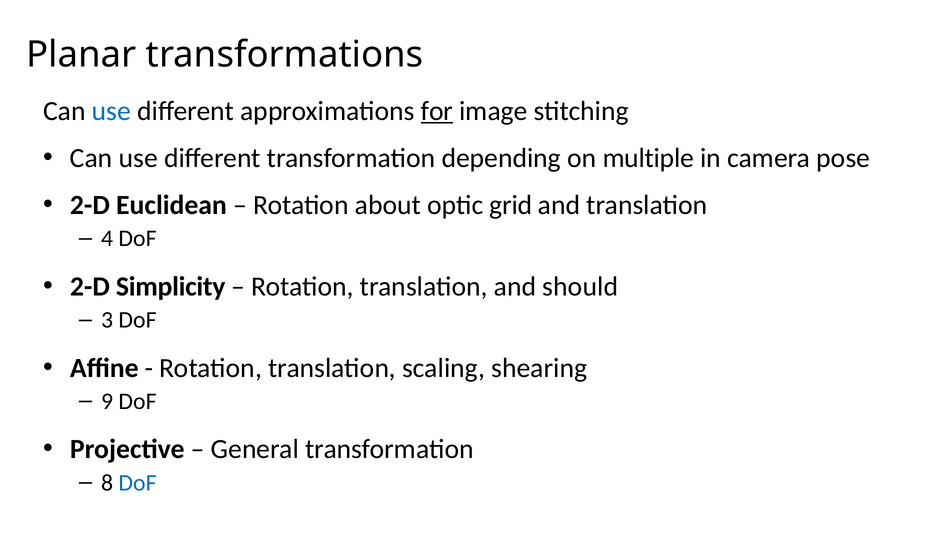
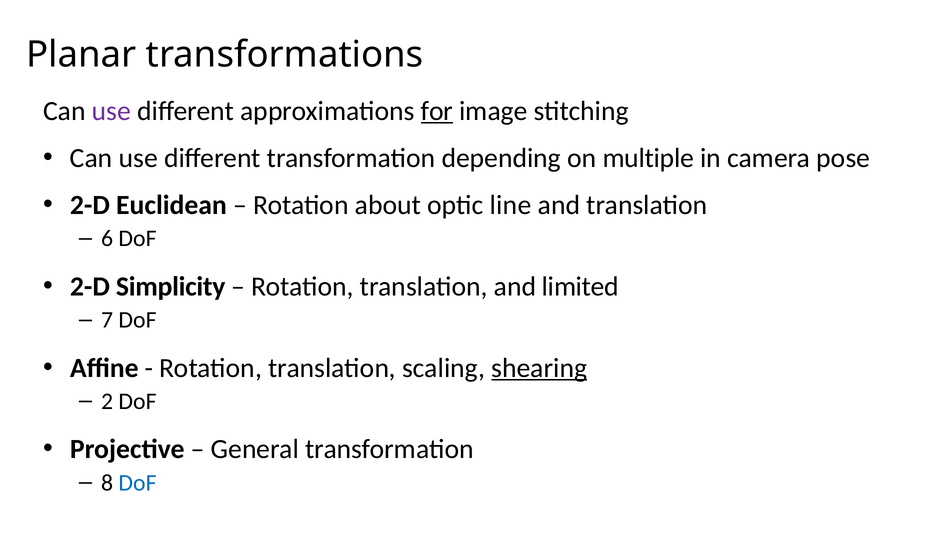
use colour: blue -> purple (111, 111)
grid: grid -> line (510, 205)
4: 4 -> 6 (107, 239)
should: should -> limited (580, 287)
3: 3 -> 7 (107, 320)
shearing underline: none -> present (539, 368)
9: 9 -> 2 (107, 402)
